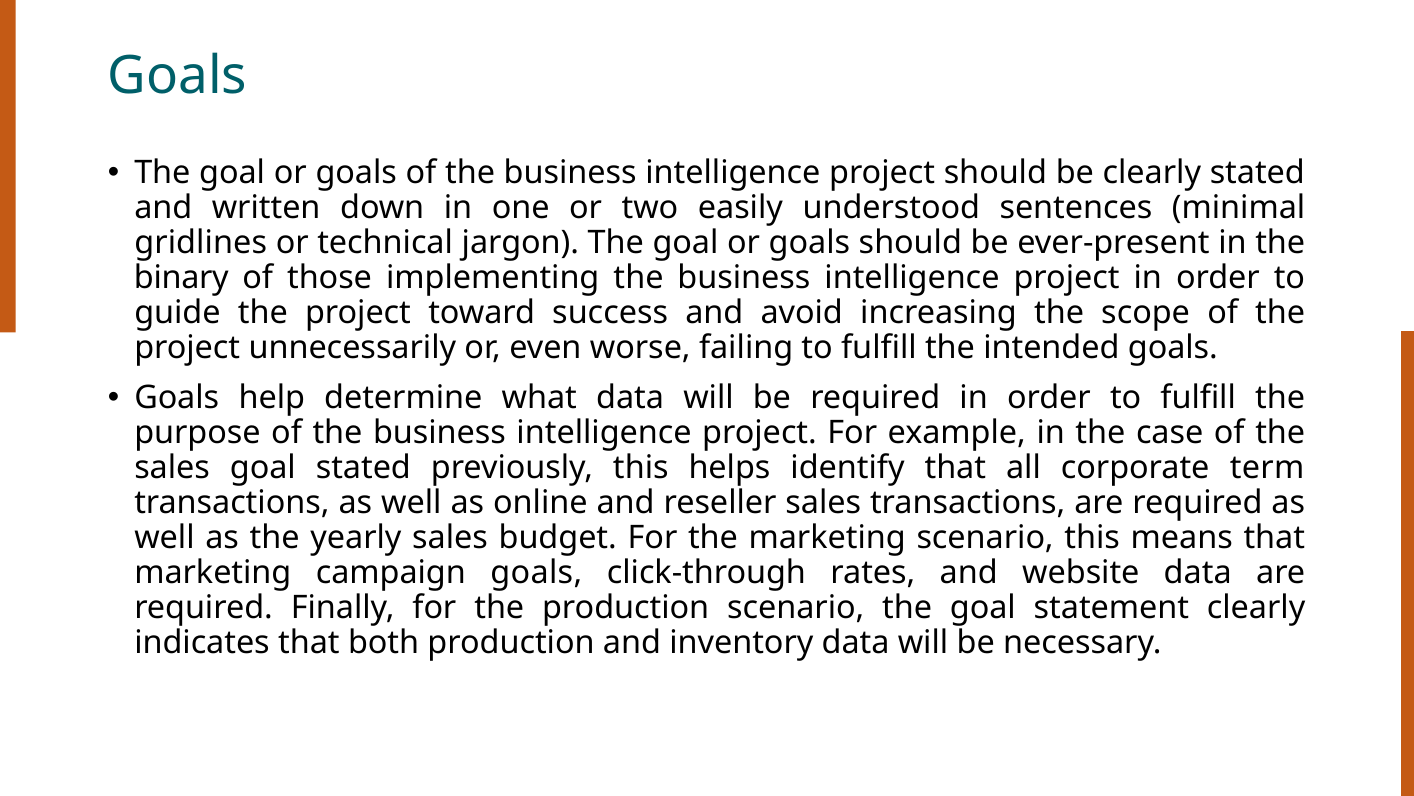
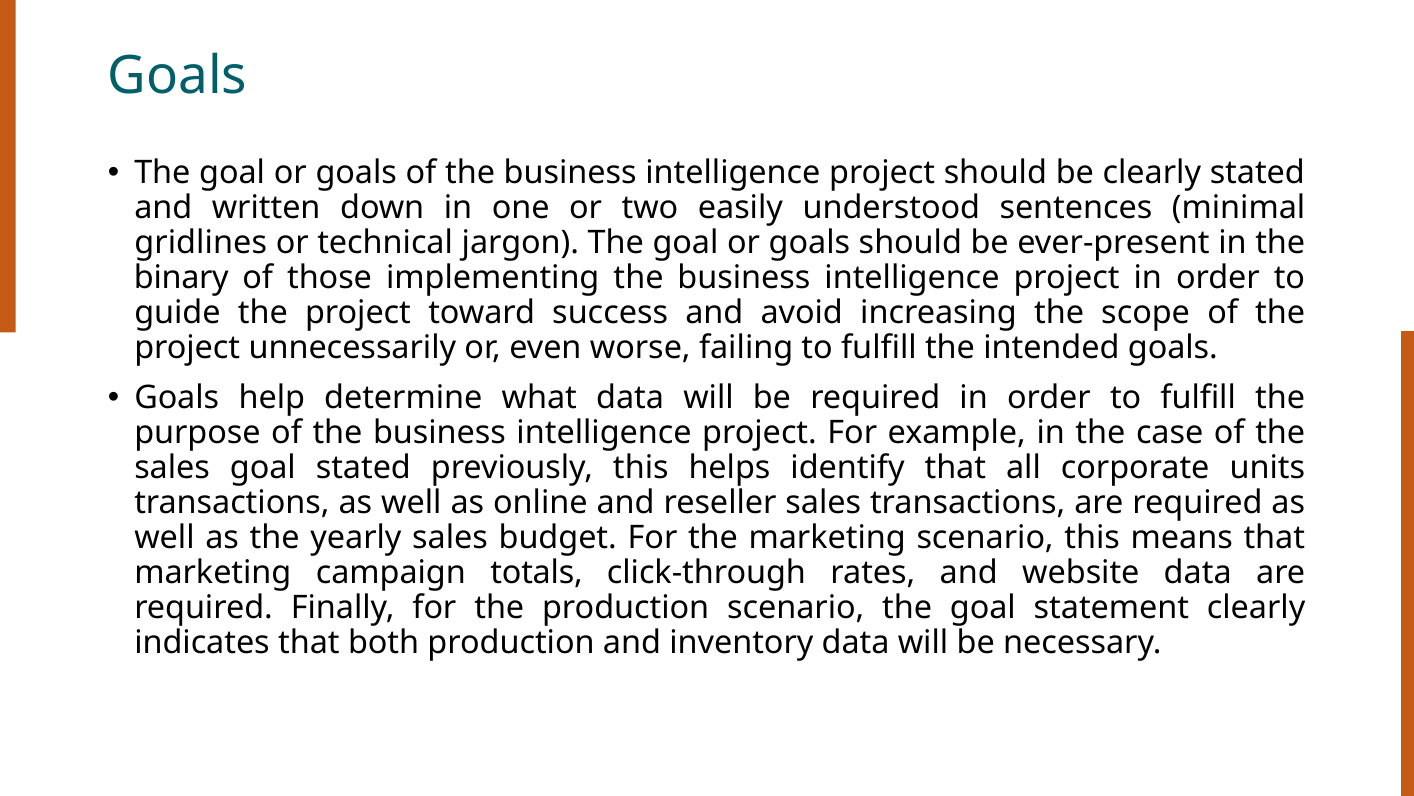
term: term -> units (1267, 467)
campaign goals: goals -> totals (537, 572)
